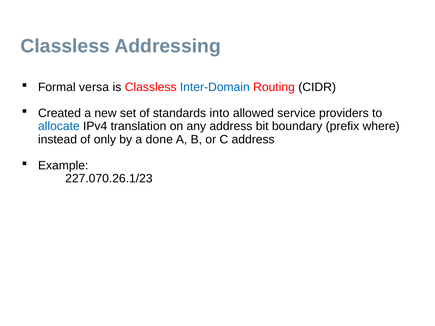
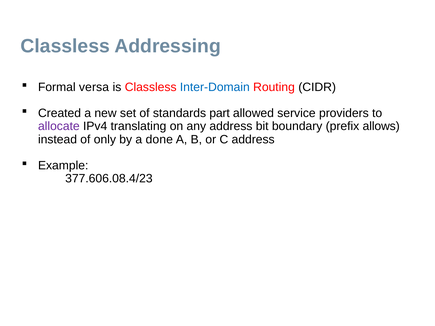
into: into -> part (220, 113)
allocate colour: blue -> purple (59, 126)
translation: translation -> translating (138, 126)
where: where -> allows (381, 126)
227.070.26.1/23: 227.070.26.1/23 -> 377.606.08.4/23 (109, 179)
